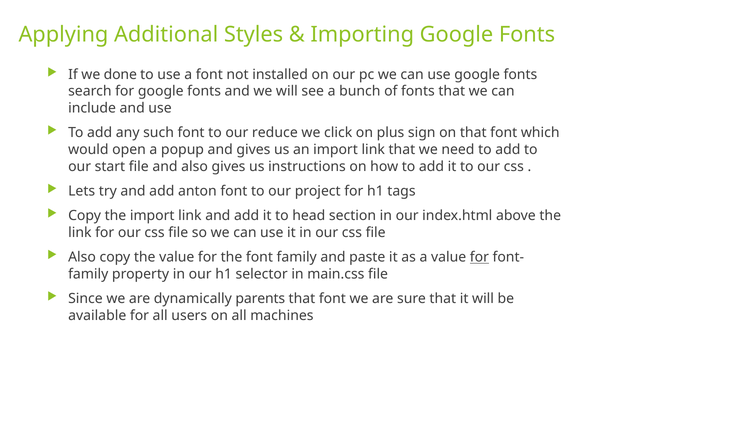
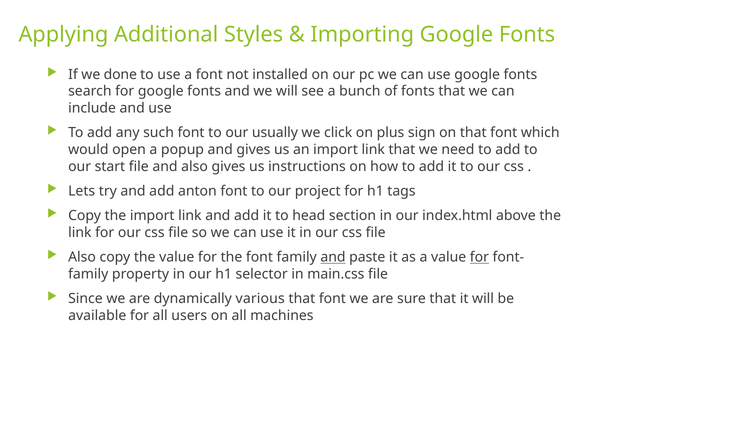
reduce: reduce -> usually (275, 133)
and underline: none -> present (333, 257)
parents: parents -> various (260, 298)
